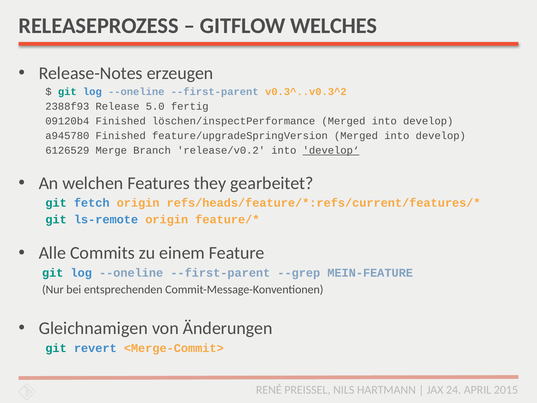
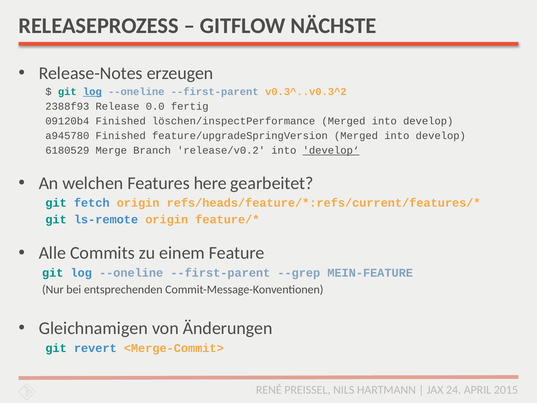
WELCHES: WELCHES -> NÄCHSTE (334, 26)
log underline: none -> present (92, 92)
5.0: 5.0 -> 0.0 (155, 106)
6126529: 6126529 -> 6180529 (67, 150)
they: they -> here (210, 183)
